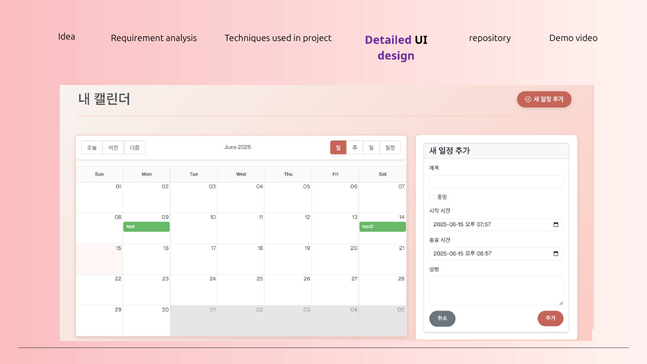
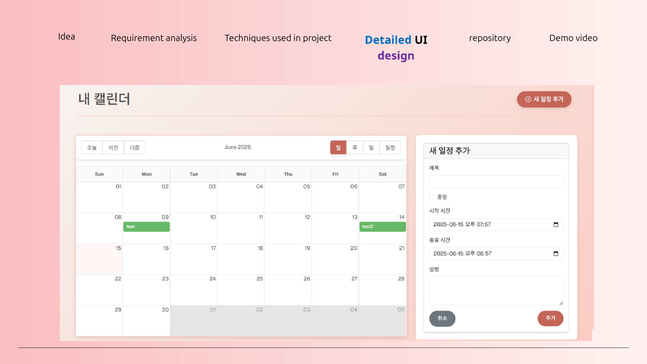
Detailed colour: purple -> blue (388, 40)
